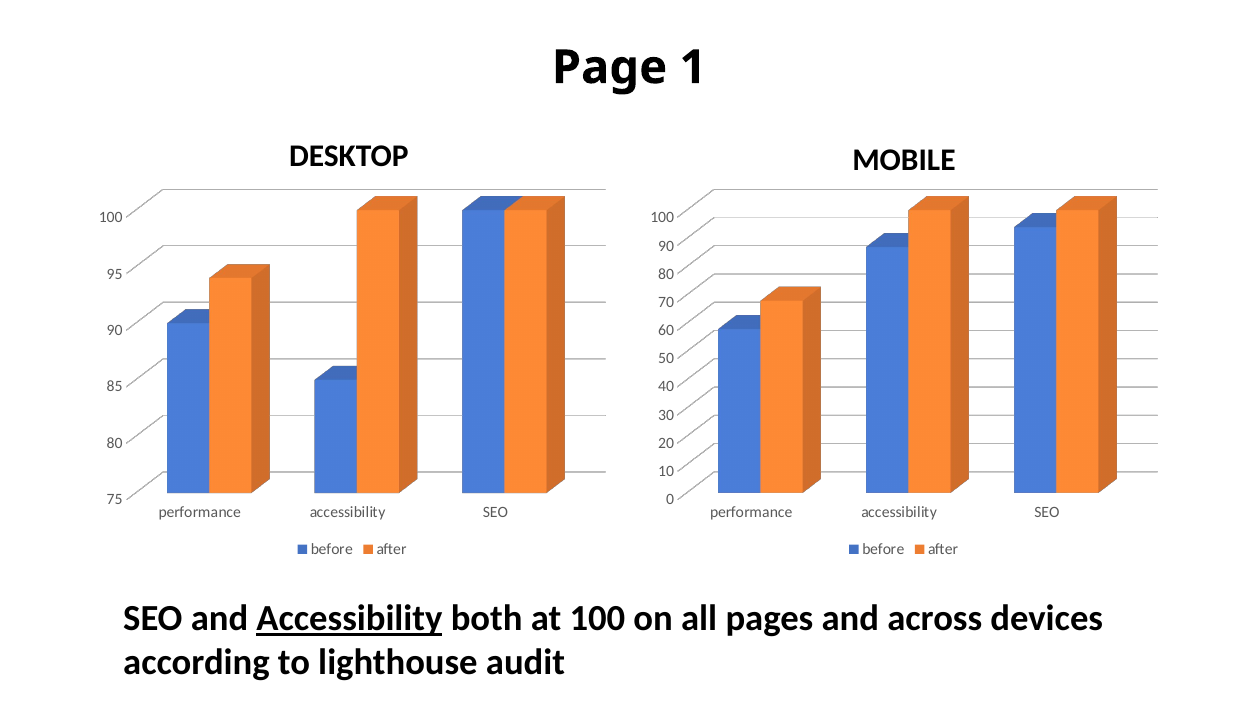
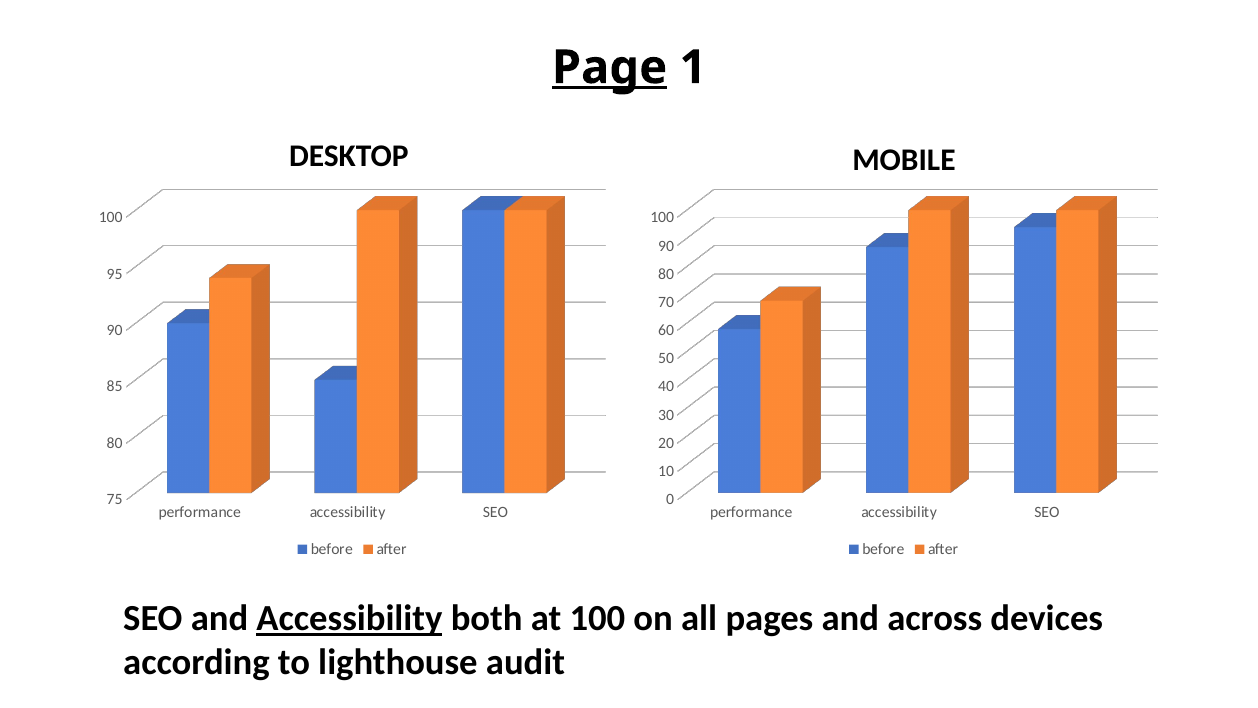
Page underline: none -> present (610, 68)
